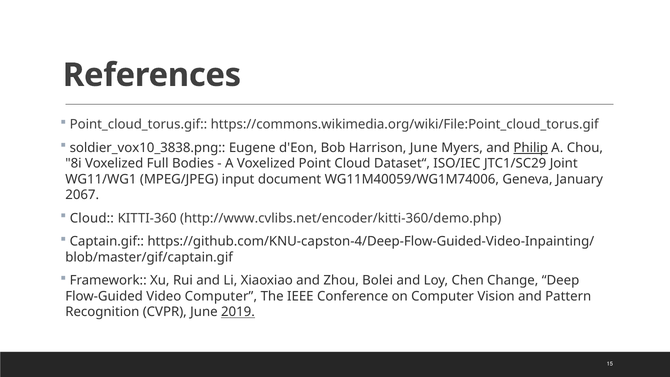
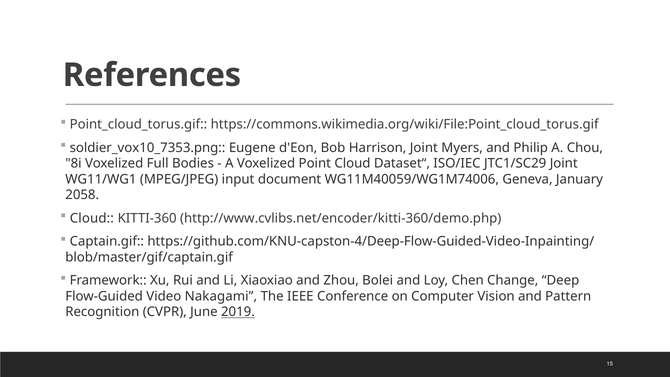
soldier_vox10_3838.png: soldier_vox10_3838.png -> soldier_vox10_7353.png (148, 148)
Harrison June: June -> Joint (424, 148)
Philip underline: present -> none (531, 148)
2067: 2067 -> 2058 (82, 195)
Video Computer: Computer -> Nakagami (221, 296)
